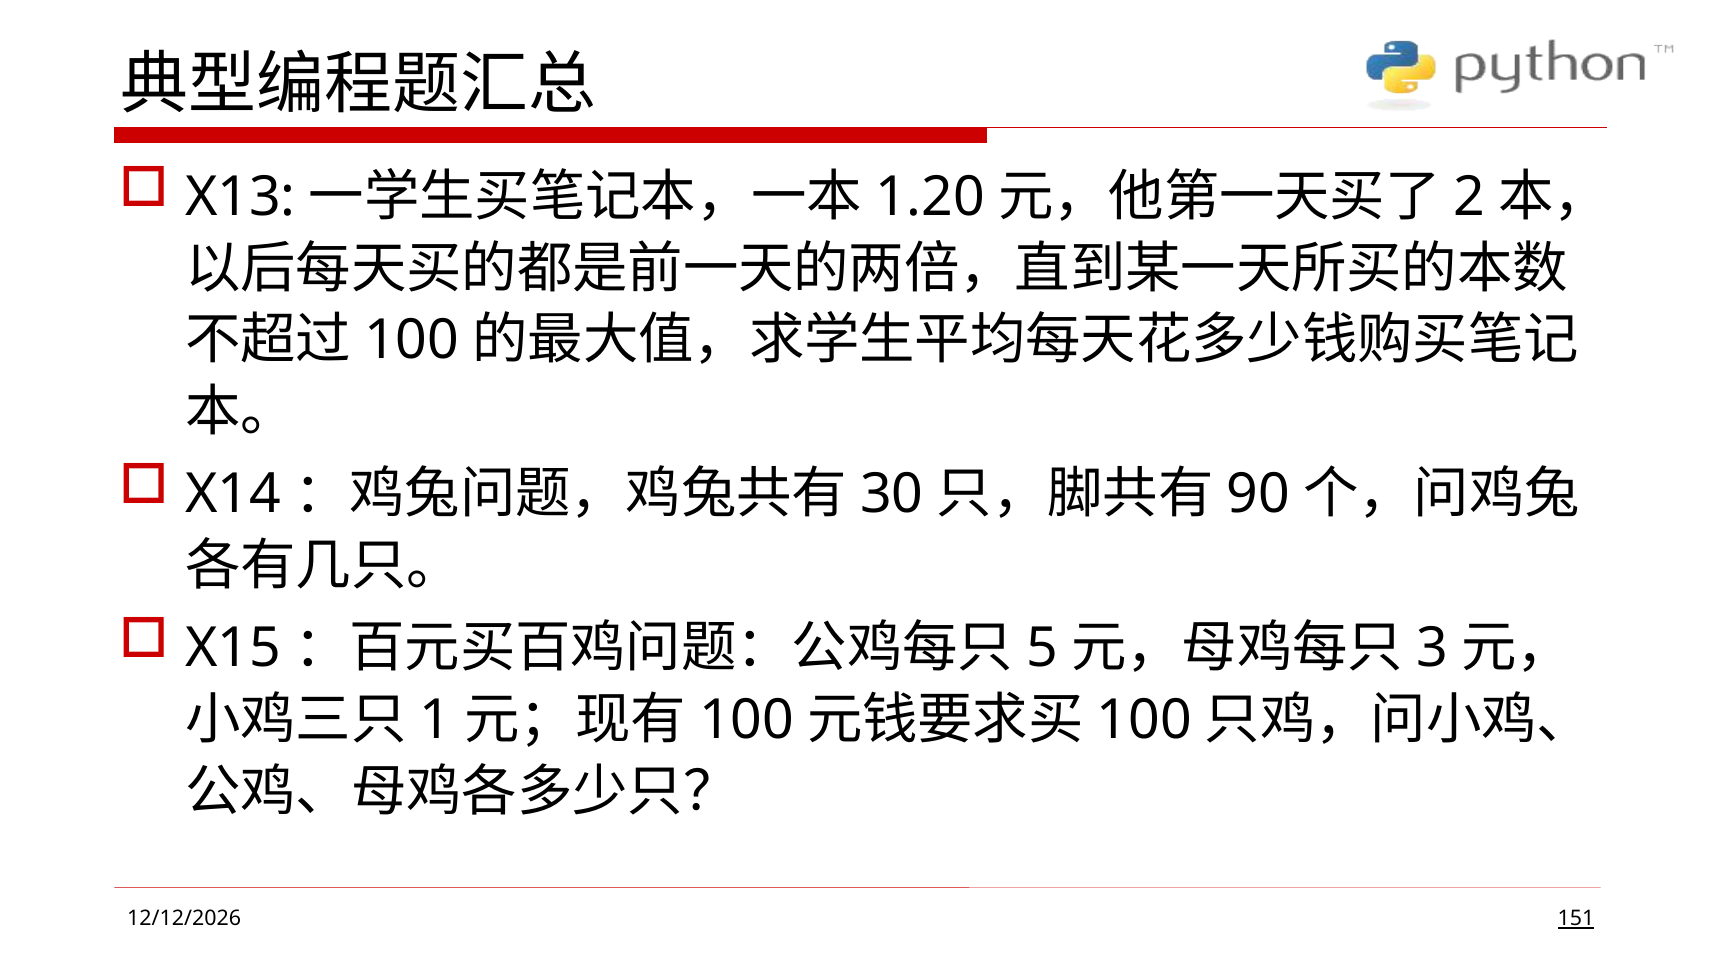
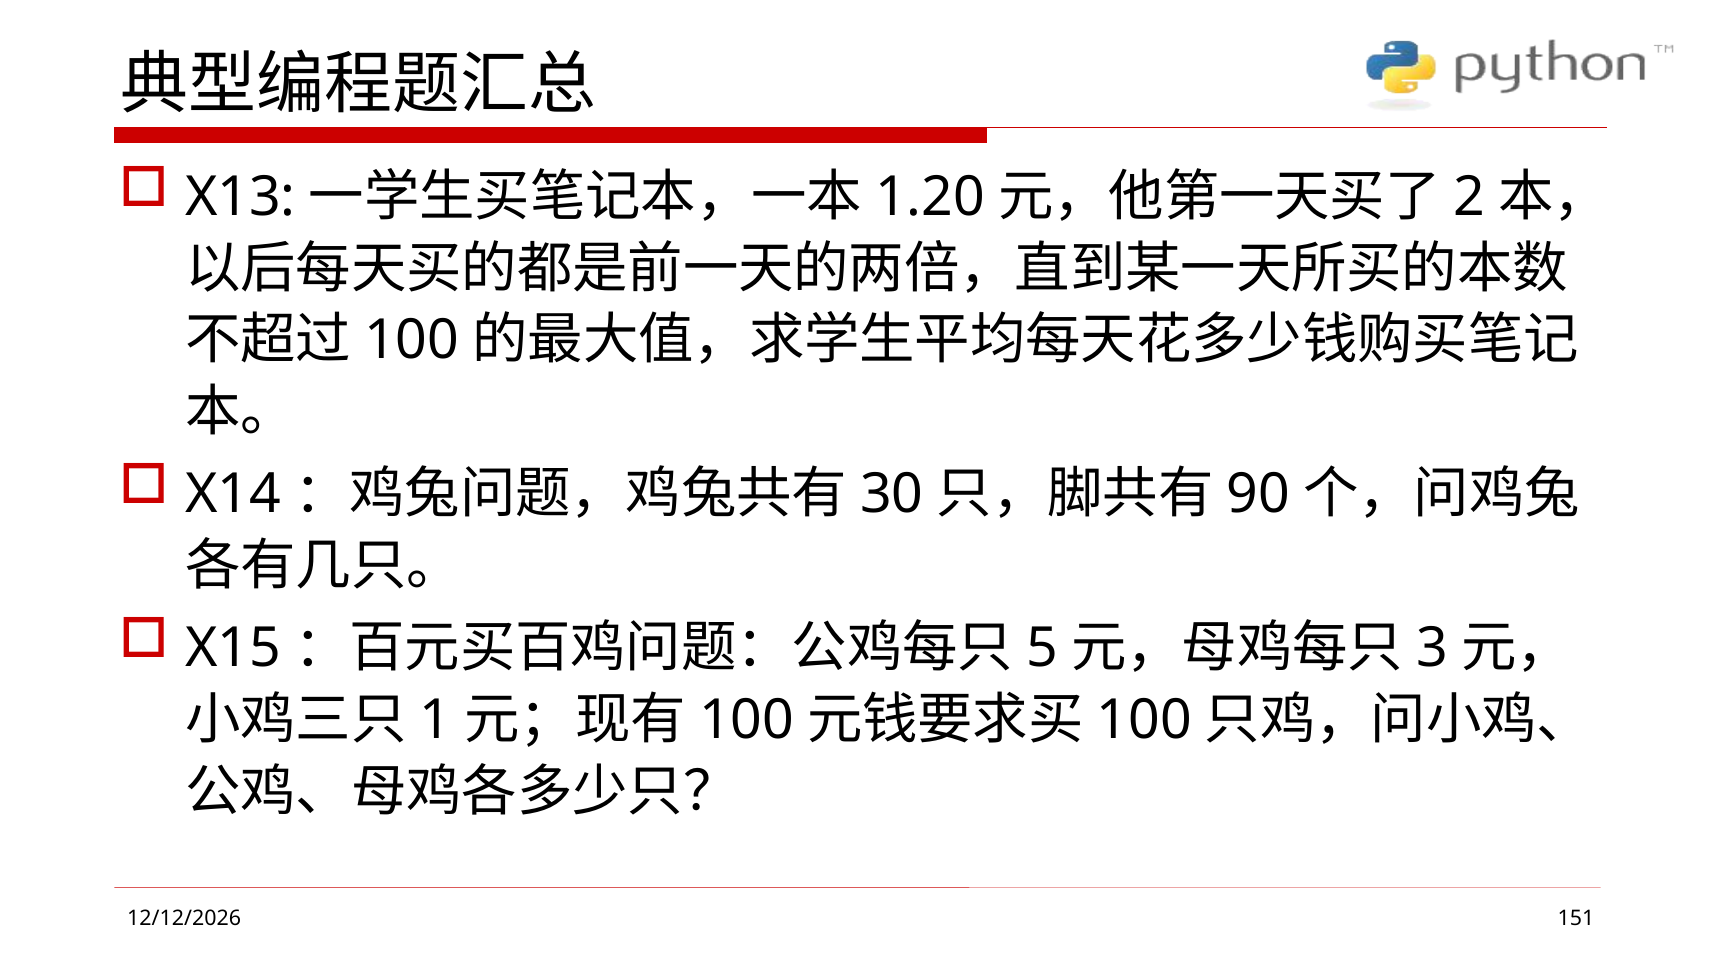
151 underline: present -> none (1576, 918)
